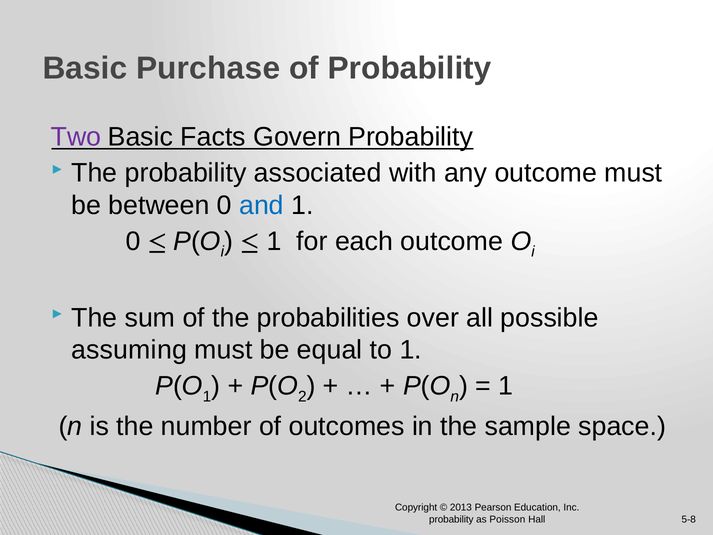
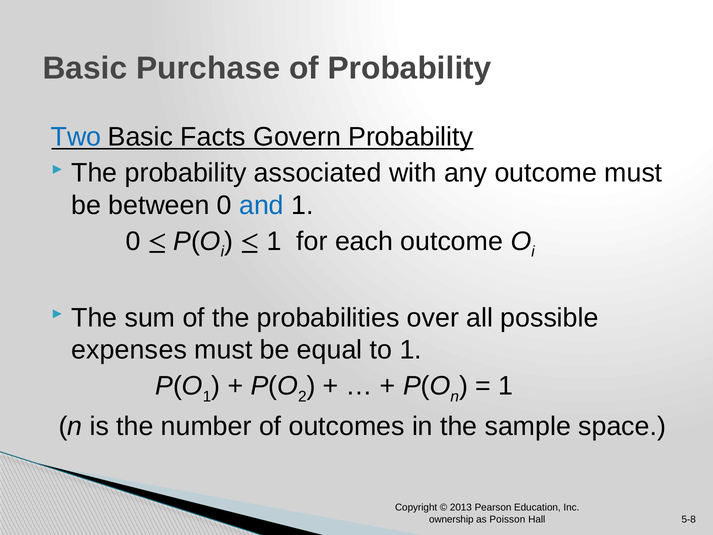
Two colour: purple -> blue (76, 137)
assuming: assuming -> expenses (129, 350)
probability: probability -> ownership (451, 519)
